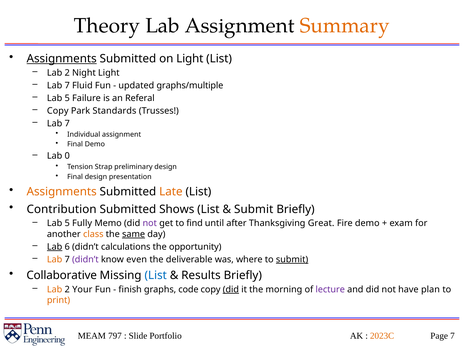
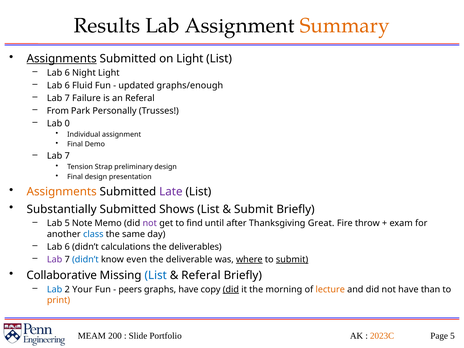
Theory: Theory -> Results (107, 26)
2: 2 -> 6 (67, 73)
7: 7 -> 6 (67, 85)
graphs/multiple: graphs/multiple -> graphs/enough (190, 85)
5: 5 -> 7 (67, 98)
Copy: Copy -> From (58, 111)
Standards: Standards -> Personally (114, 111)
7: 7 -> 0 (67, 123)
0: 0 -> 7 (67, 156)
Late colour: orange -> purple (171, 192)
Contribution: Contribution -> Substantially (62, 209)
Fully: Fully -> Note (82, 223)
Fire demo: demo -> throw (367, 223)
class colour: orange -> blue (93, 234)
same underline: present -> none (134, 234)
Lab underline: present -> none (55, 247)
opportunity: opportunity -> deliverables (195, 247)
Lab colour: orange -> purple (55, 259)
didn’t colour: purple -> blue (85, 259)
where underline: none -> present (249, 259)
Results: Results -> Referal (201, 275)
Lab colour: orange -> blue (55, 289)
finish: finish -> peers (130, 289)
graphs code: code -> have (188, 289)
lecture colour: purple -> orange (330, 289)
plan: plan -> than (431, 289)
797: 797 -> 200 (115, 336)
Page 7: 7 -> 5 (452, 336)
